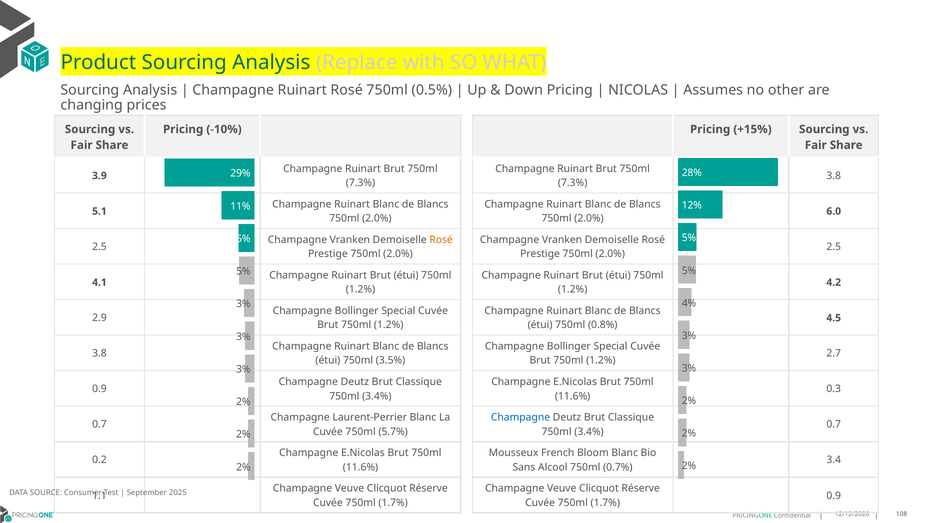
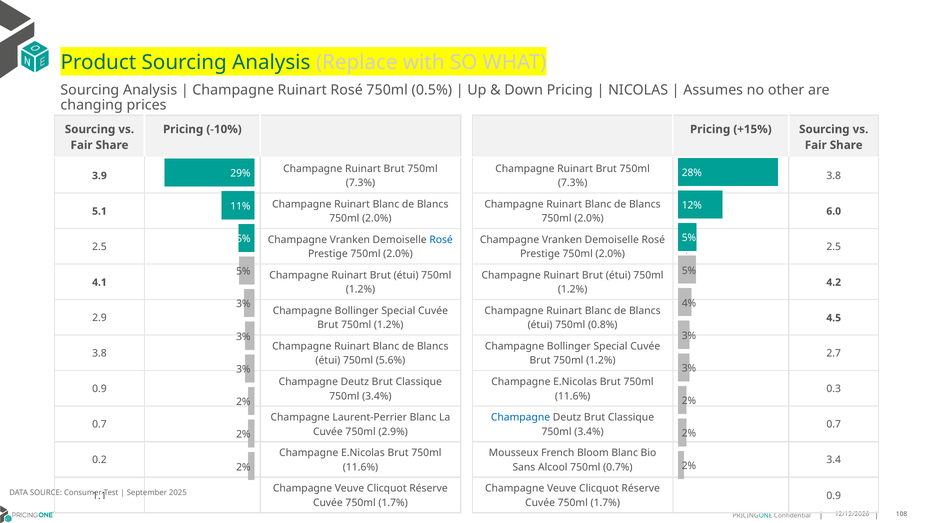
Rosé colour: orange -> blue (441, 240)
3.5%: 3.5% -> 5.6% (391, 361)
5.7%: 5.7% -> 2.9% (393, 432)
